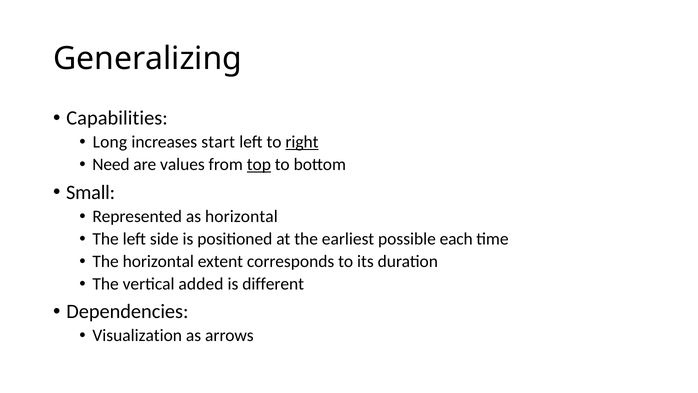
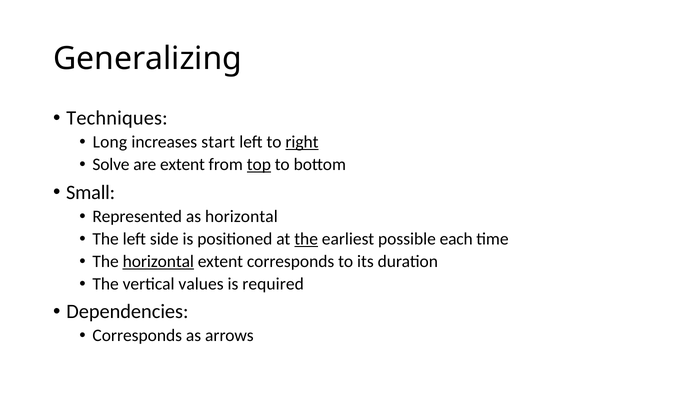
Capabilities: Capabilities -> Techniques (117, 118)
Need: Need -> Solve (111, 165)
are values: values -> extent (182, 165)
the underline: none -> present (306, 239)
horizontal underline: none -> present (158, 261)
added: added -> values (201, 284)
different: different -> required (273, 284)
Visualization: Visualization -> Corresponds (137, 335)
